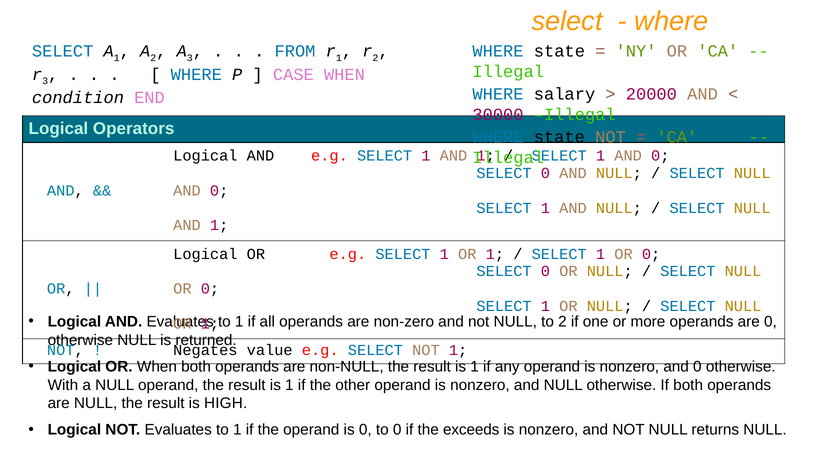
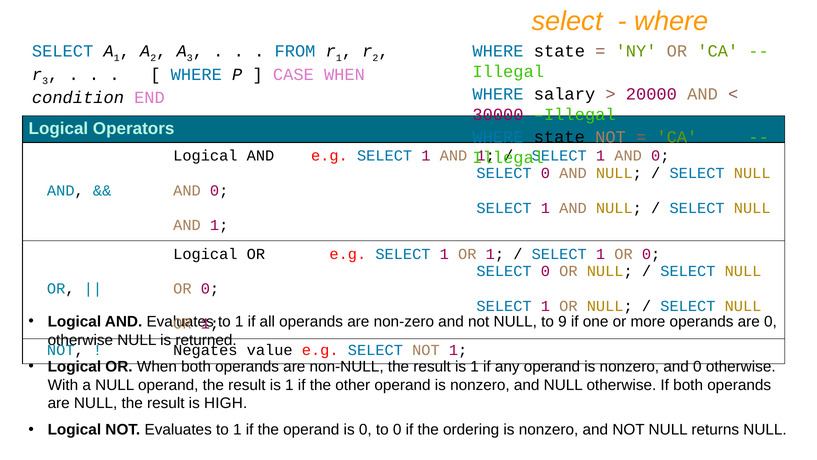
to 2: 2 -> 9 (562, 321)
exceeds: exceeds -> ordering (471, 430)
